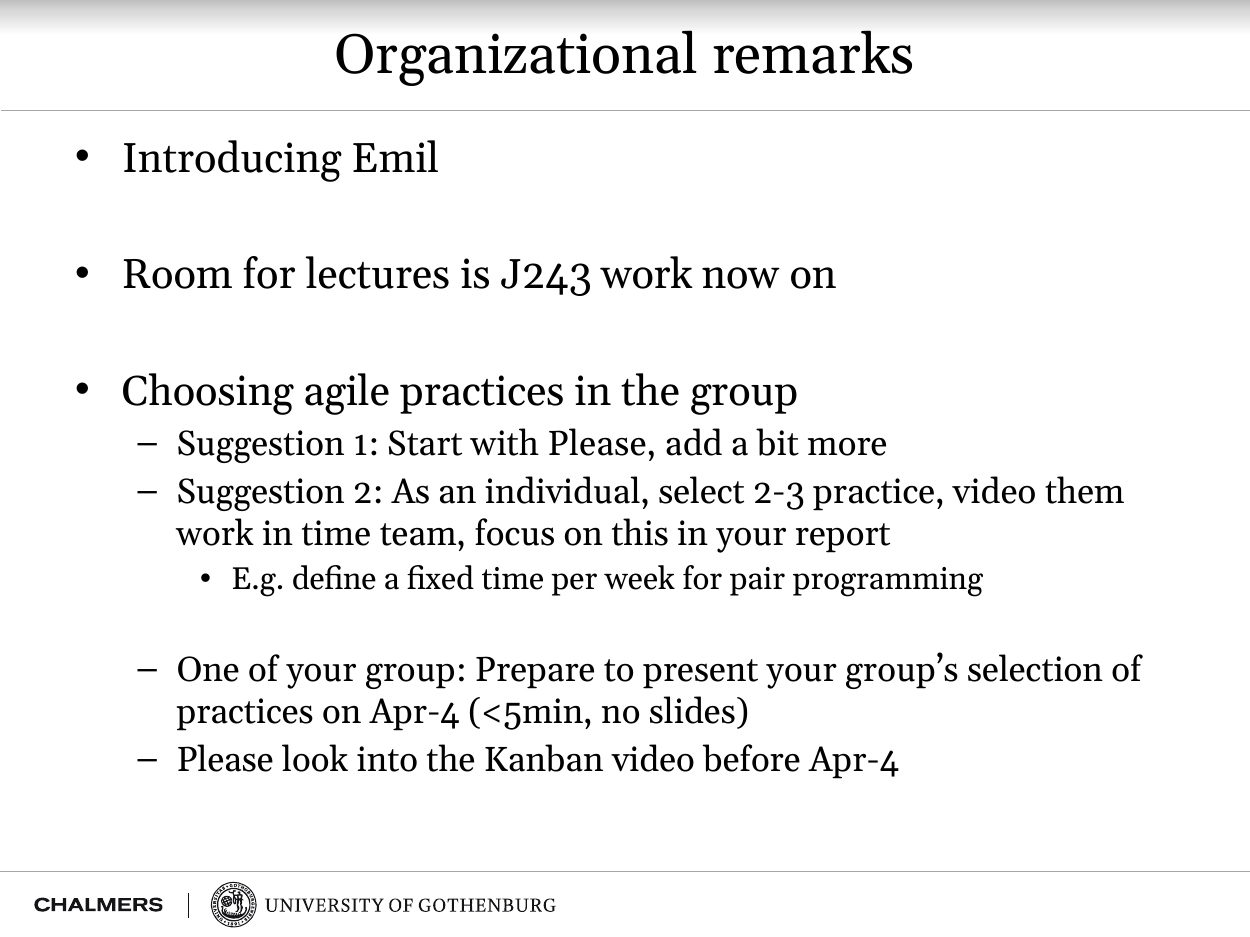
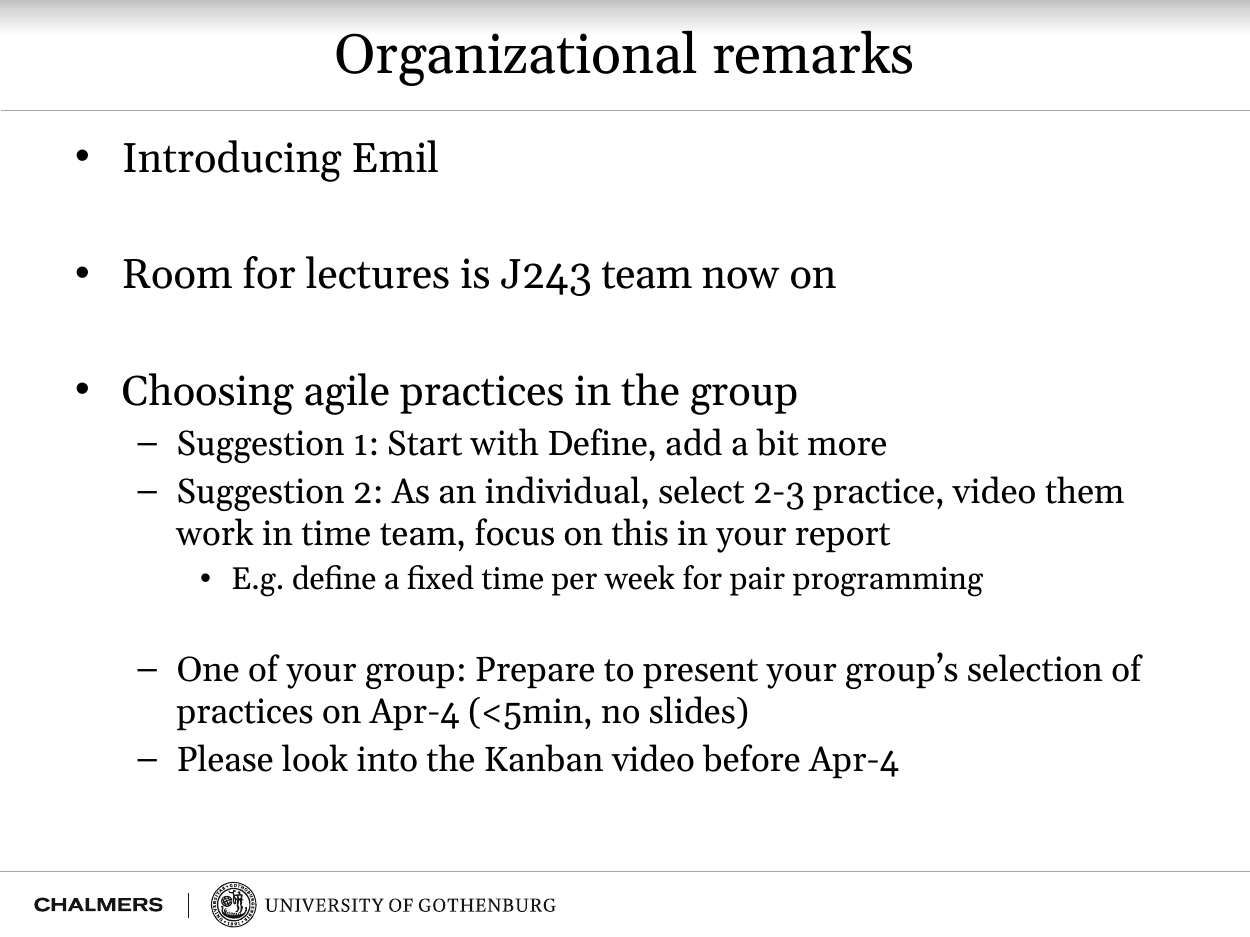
J243 work: work -> team (647, 275)
with Please: Please -> Define (602, 444)
